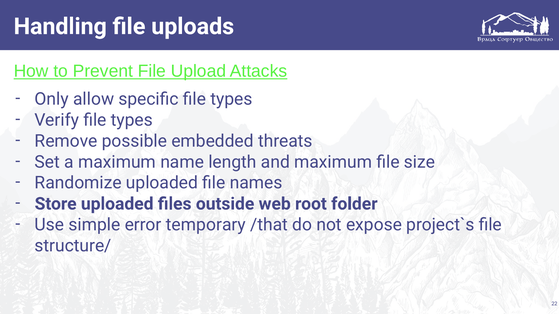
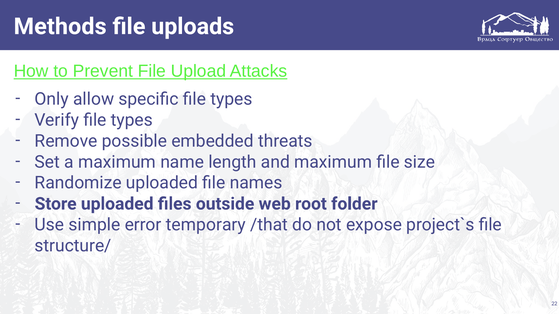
Handling: Handling -> Methods (60, 26)
